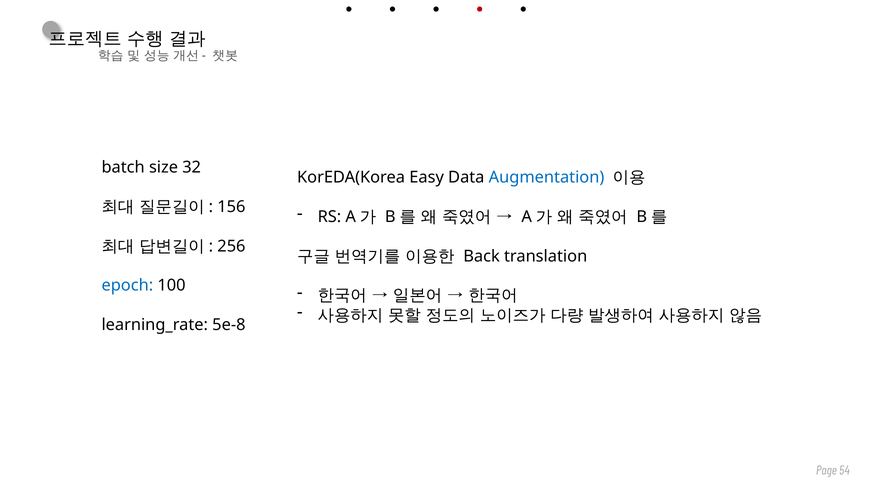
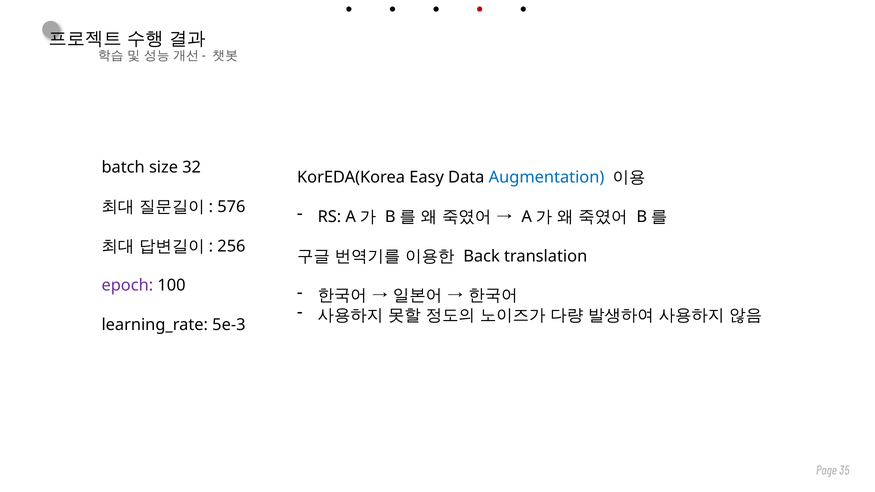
156: 156 -> 576 (231, 207)
epoch colour: blue -> purple (127, 286)
5e-8: 5e-8 -> 5e-3 (229, 325)
54: 54 -> 35 (844, 471)
